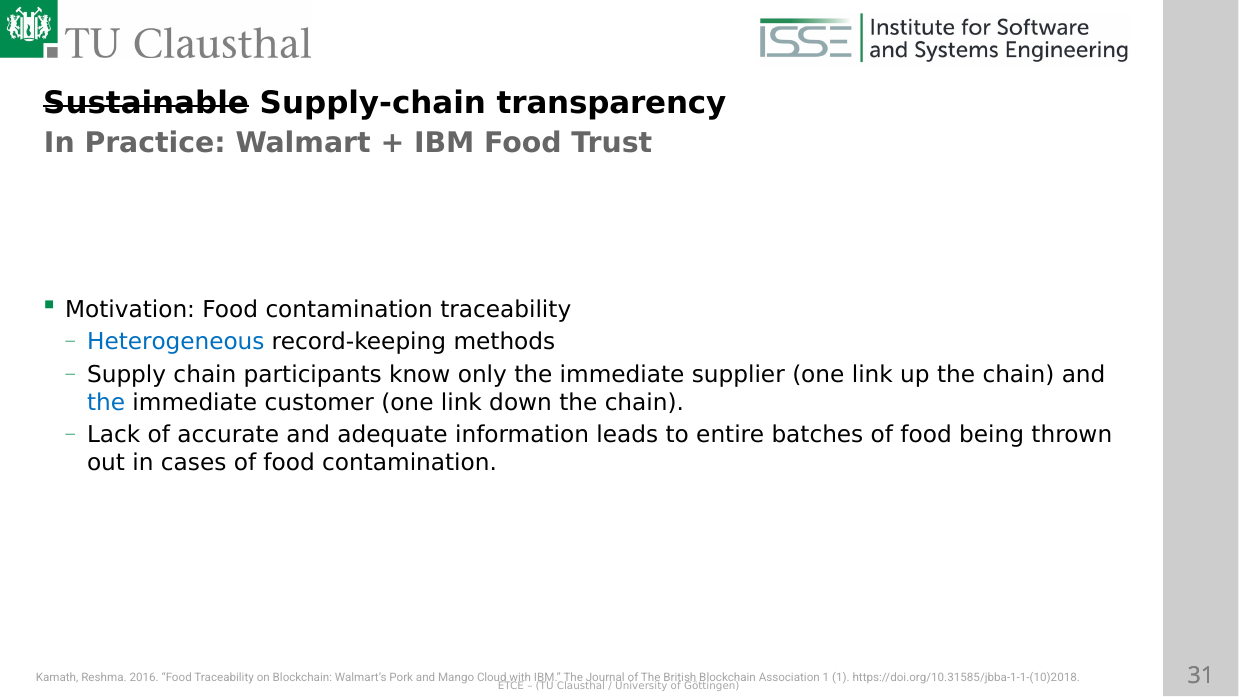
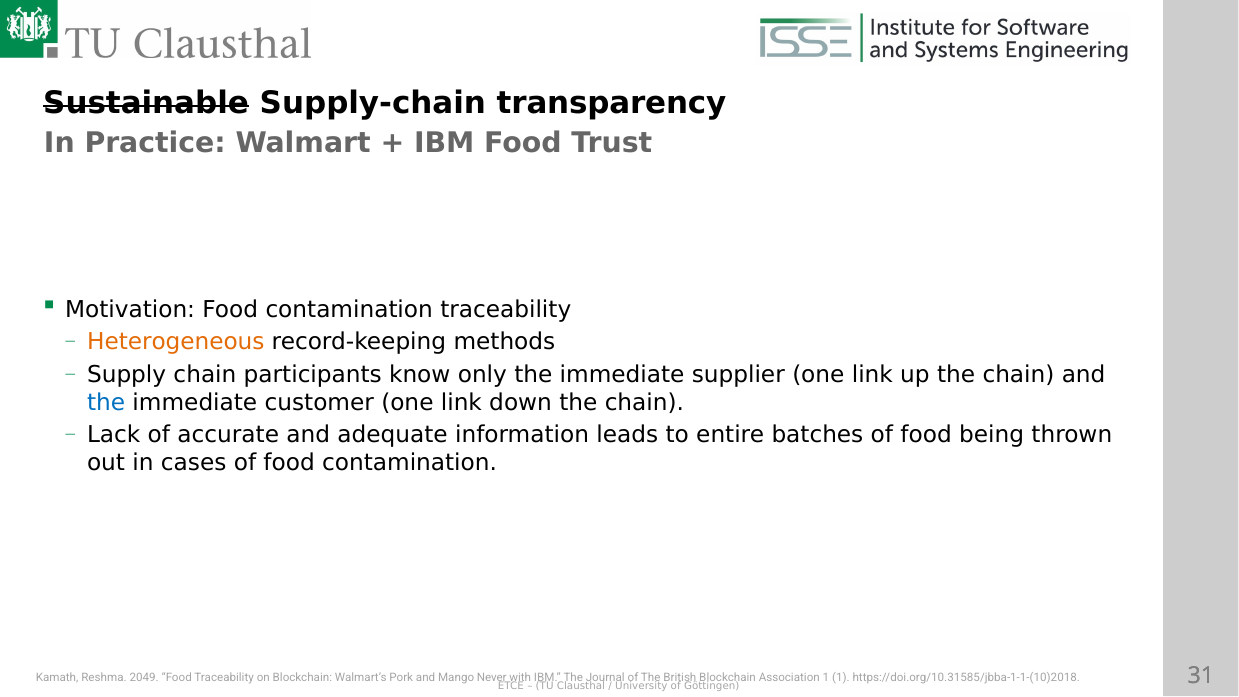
Heterogeneous colour: blue -> orange (176, 342)
2016: 2016 -> 2049 (144, 677)
Cloud: Cloud -> Never (492, 677)
